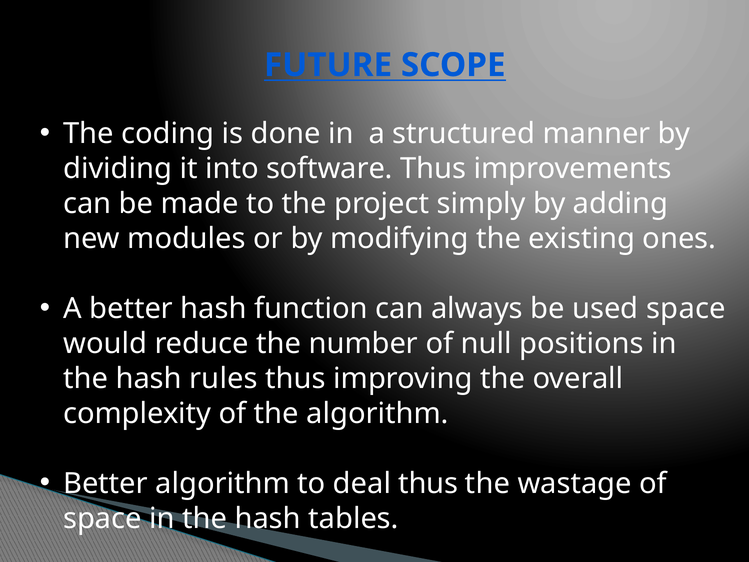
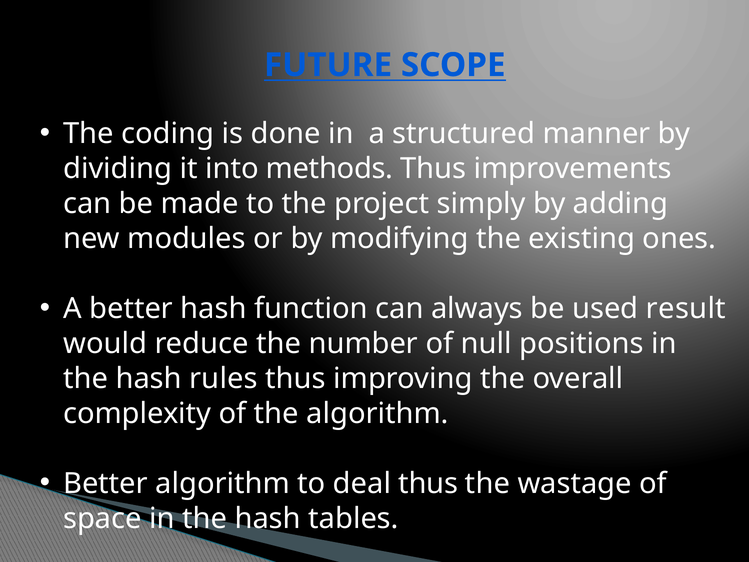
software: software -> methods (329, 168)
used space: space -> result (686, 308)
